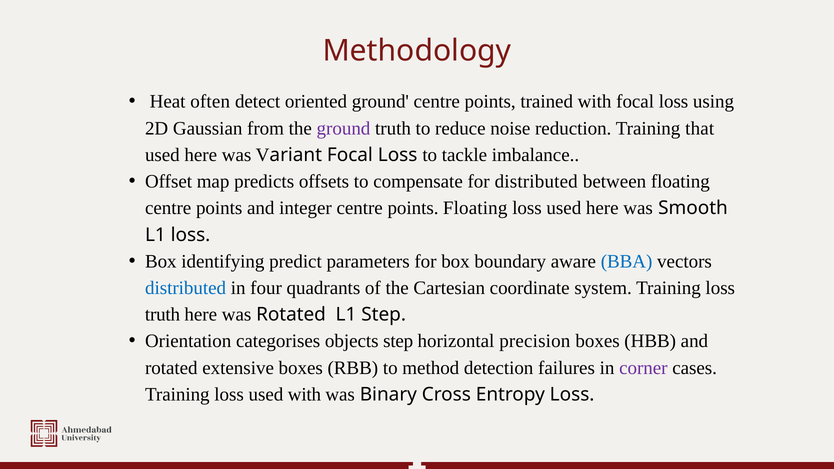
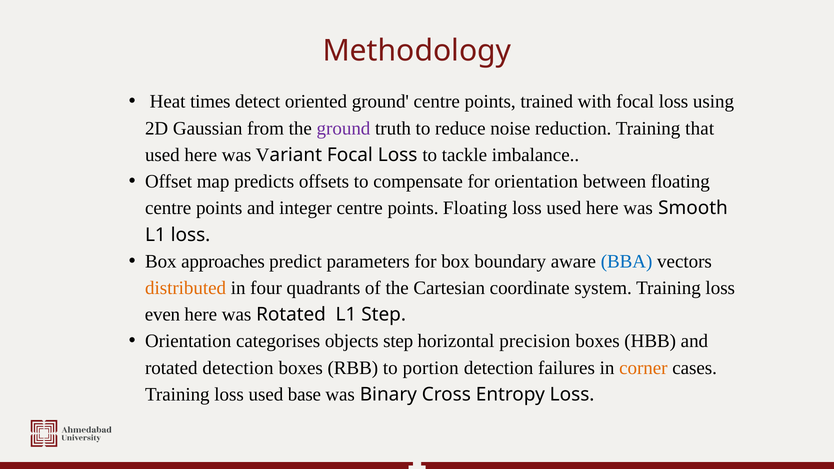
often: often -> times (210, 102)
for distributed: distributed -> orientation (536, 182)
identifying: identifying -> approaches (223, 261)
distributed colour: blue -> orange (186, 288)
truth: truth -> even (162, 315)
rotated extensive: extensive -> detection (238, 368)
method: method -> portion (431, 368)
corner colour: purple -> orange (643, 368)
used with: with -> base (304, 394)
